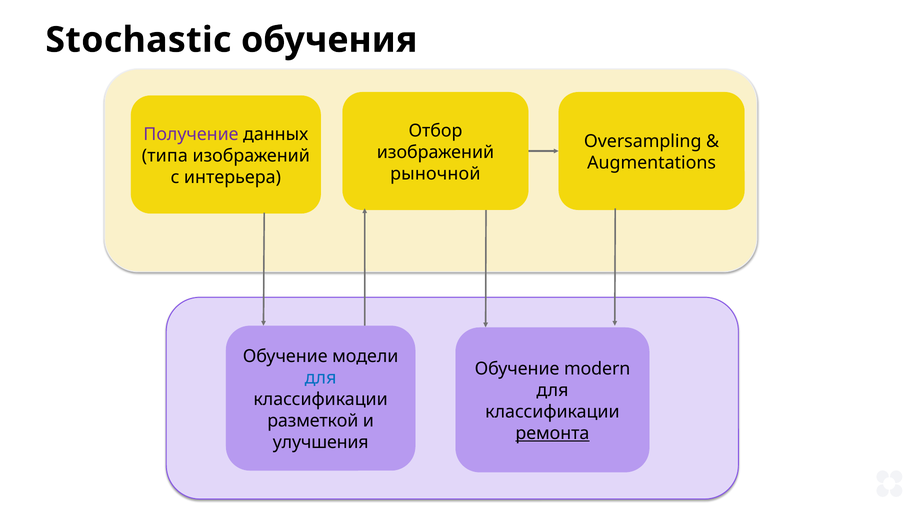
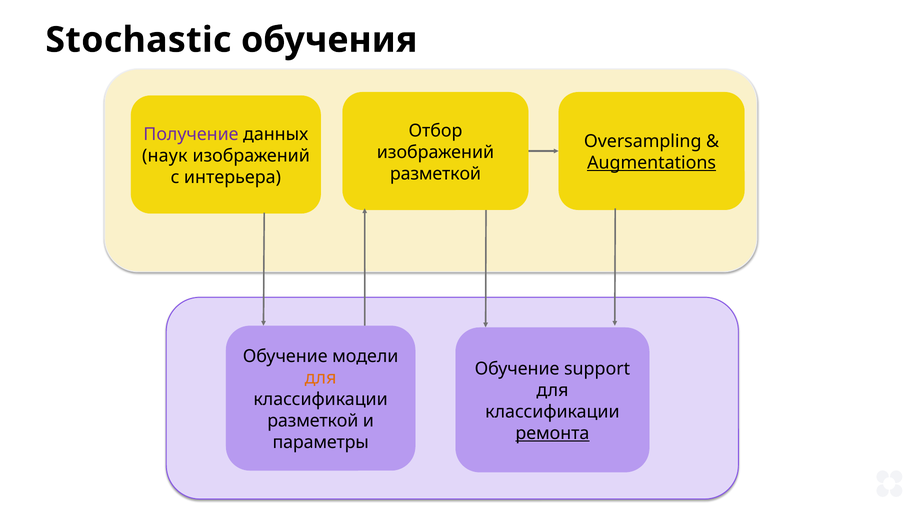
типа: типа -> наук (165, 156)
Augmentations underline: none -> present (652, 163)
рыночной: рыночной -> разметкой (435, 174)
modern: modern -> support (597, 369)
для colour: blue -> orange (321, 378)
улучшения: улучшения -> параметры (321, 442)
